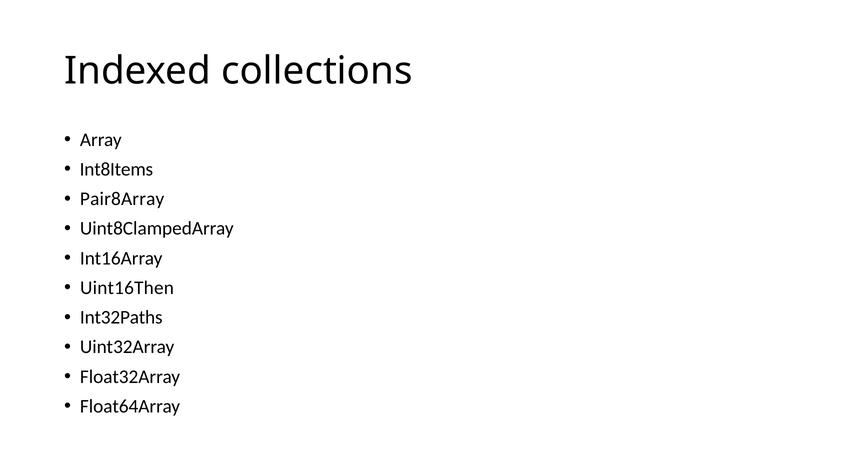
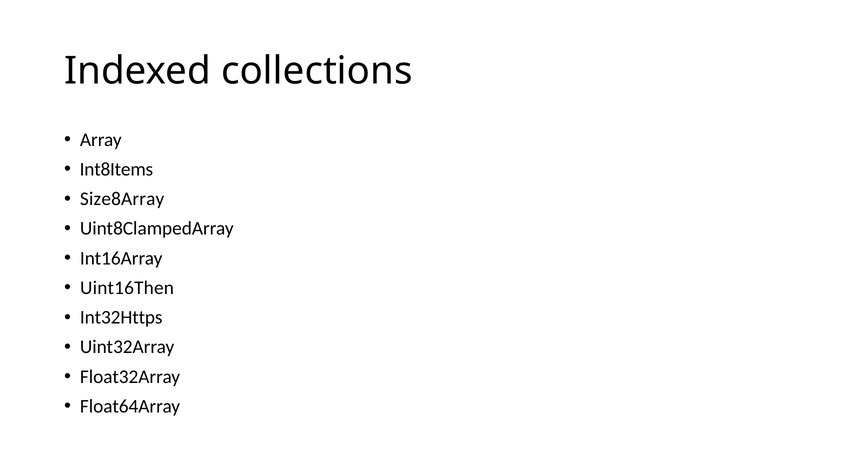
Pair8Array: Pair8Array -> Size8Array (122, 199)
Int32Paths: Int32Paths -> Int32Https (121, 317)
